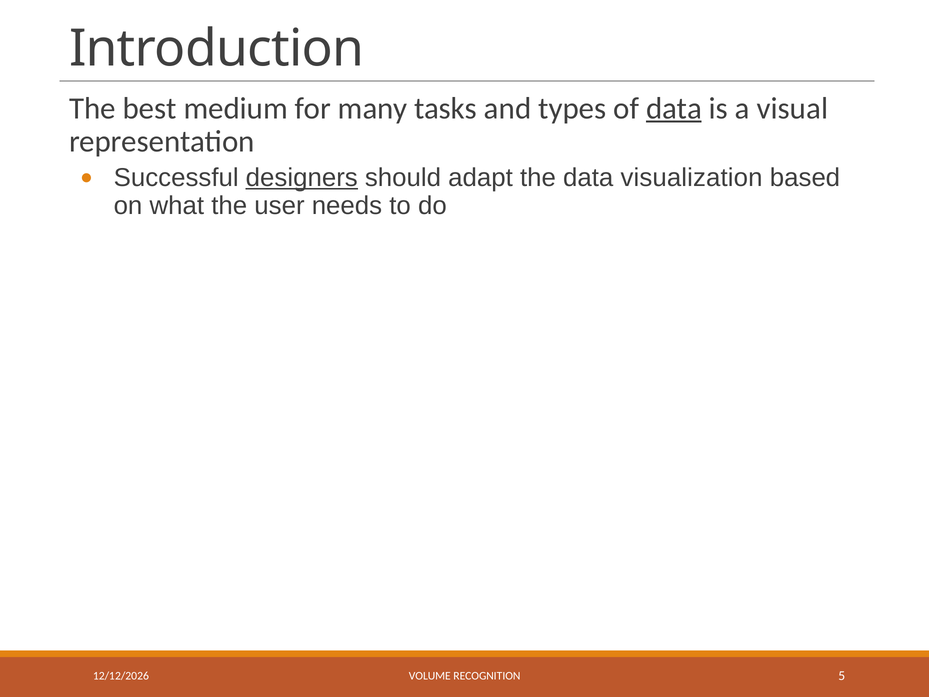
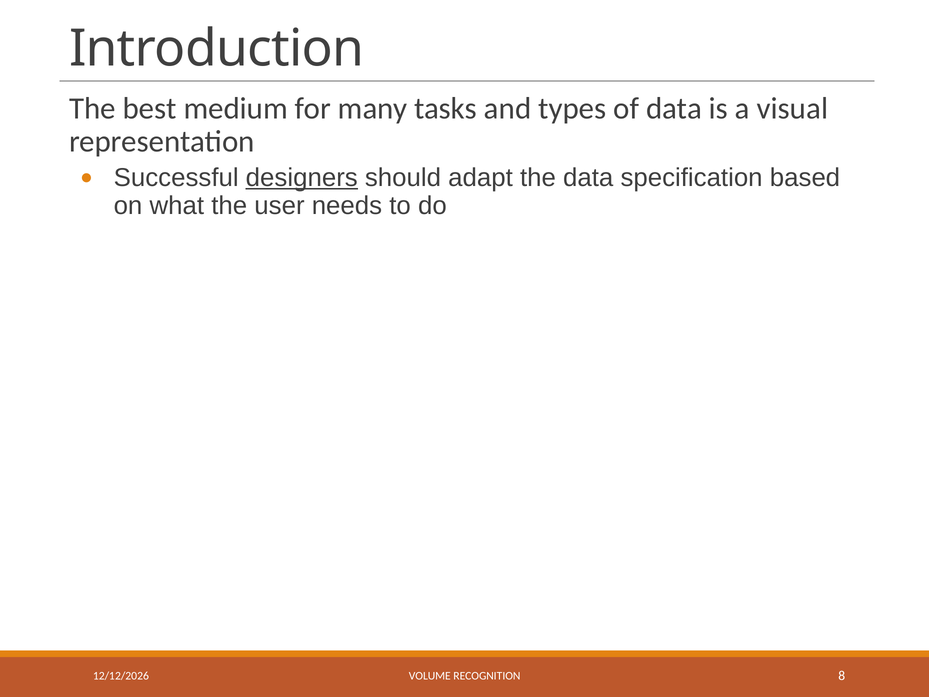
data underline: present -> none (674, 108)
visualization: visualization -> specification (692, 178)
5: 5 -> 8 (842, 676)
